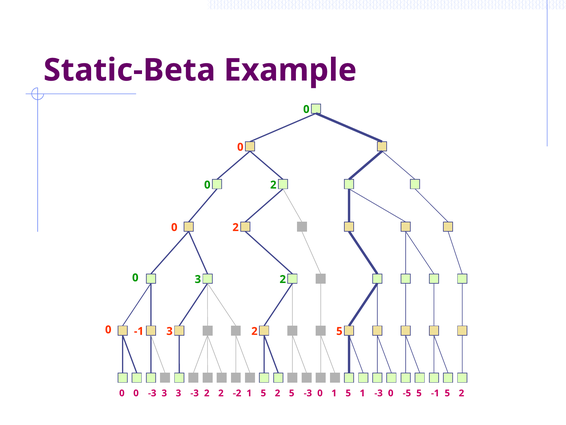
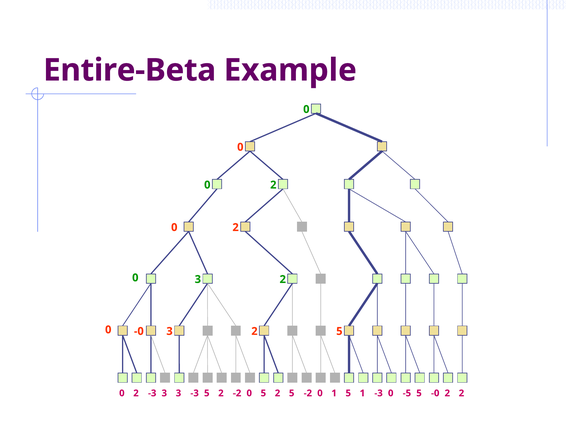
Static-Beta: Static-Beta -> Entire-Beta (130, 70)
0 -1: -1 -> -0 (139, 331)
0: 0 -> 2 (136, 393)
2: 2 -> 5 (207, 393)
-2 1: 1 -> 0 (249, 393)
-3: -3 -> -2 (308, 393)
-1: -1 -> -0 (435, 393)
5 5: 5 -> 2 (447, 393)
